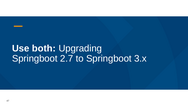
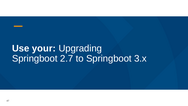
both: both -> your (44, 48)
